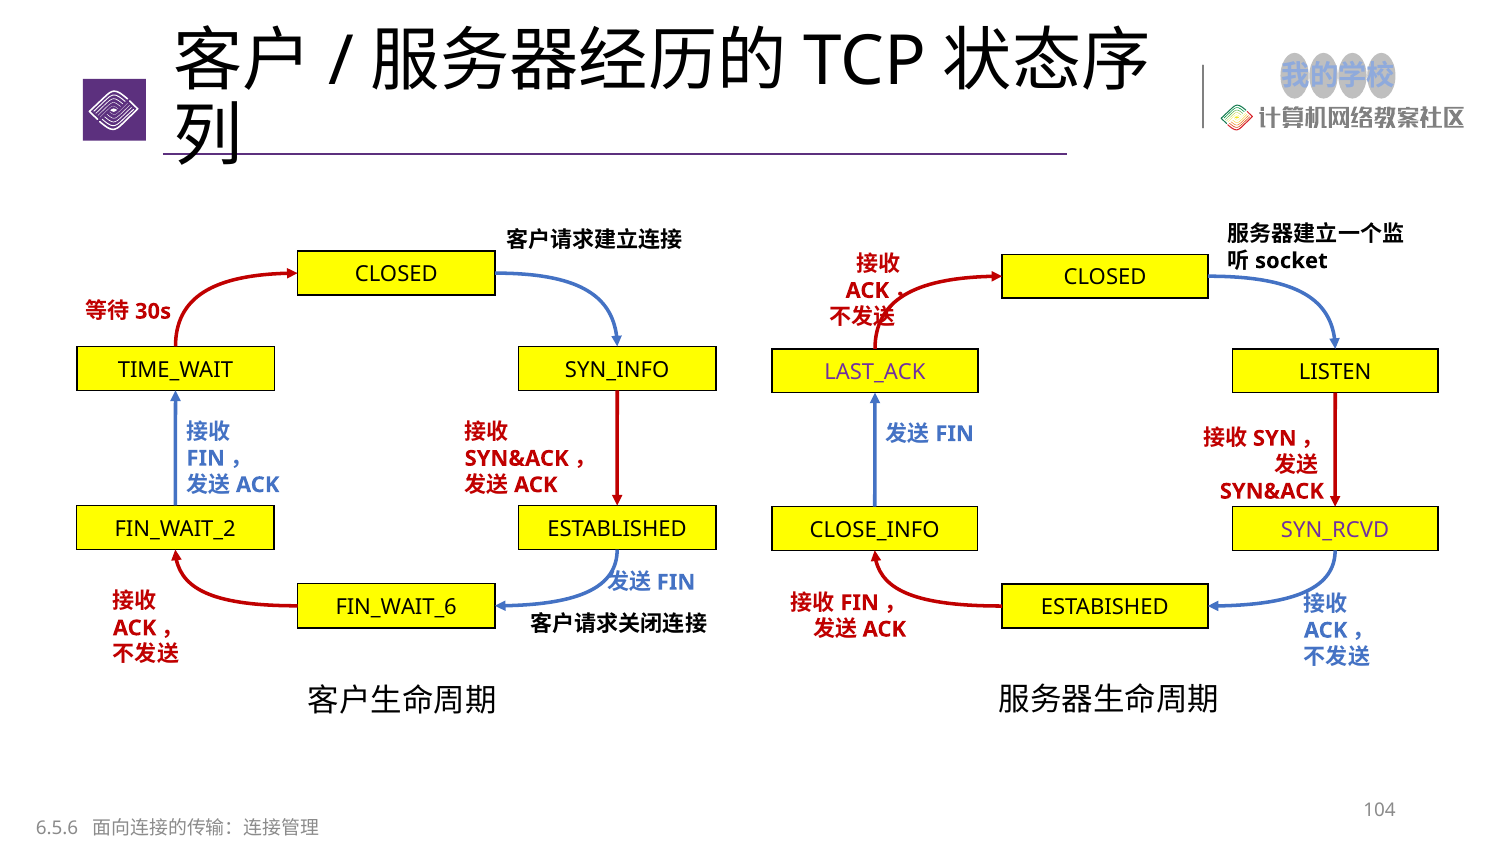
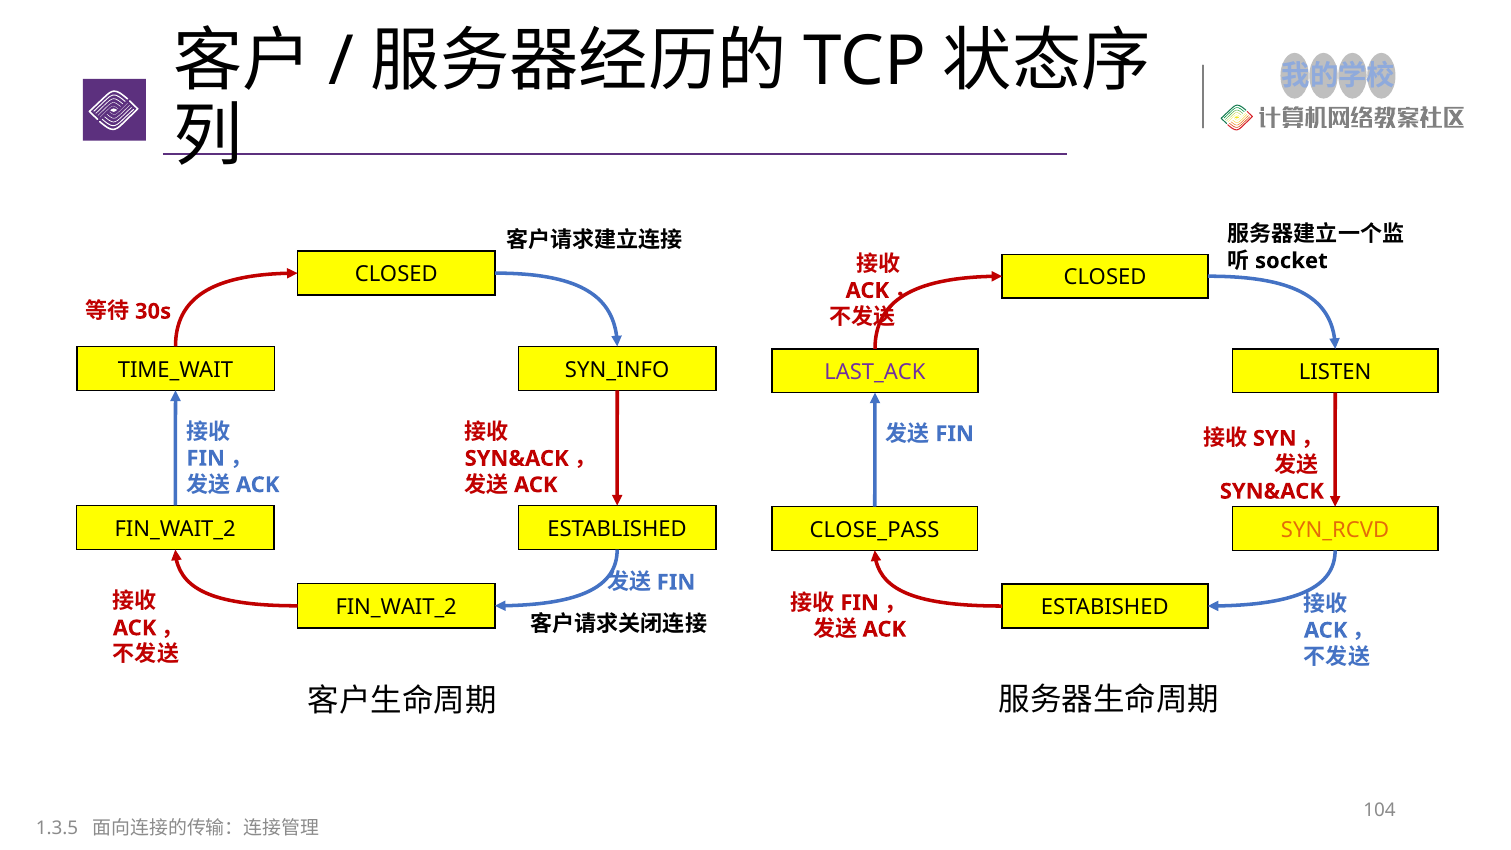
CLOSE_INFO: CLOSE_INFO -> CLOSE_PASS (875, 530)
SYN_RCVD colour: purple -> orange (1335, 530)
FIN_WAIT_6: FIN_WAIT_6 -> FIN_WAIT_2 (396, 607)
6.5.6: 6.5.6 -> 1.3.5 (57, 828)
